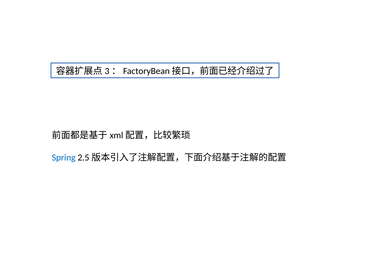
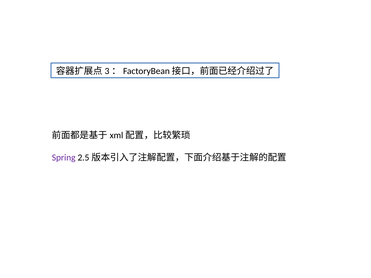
Spring colour: blue -> purple (64, 158)
